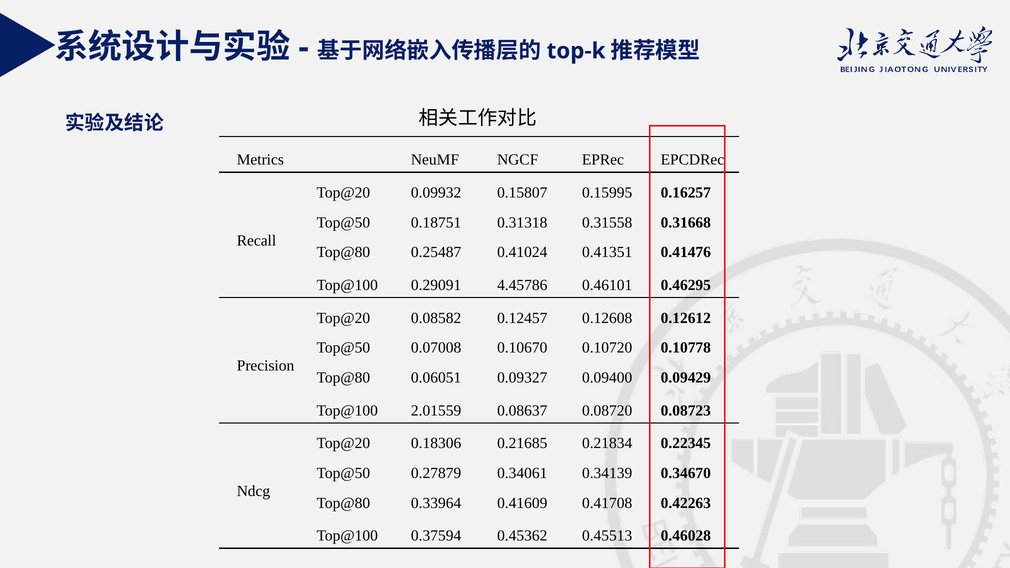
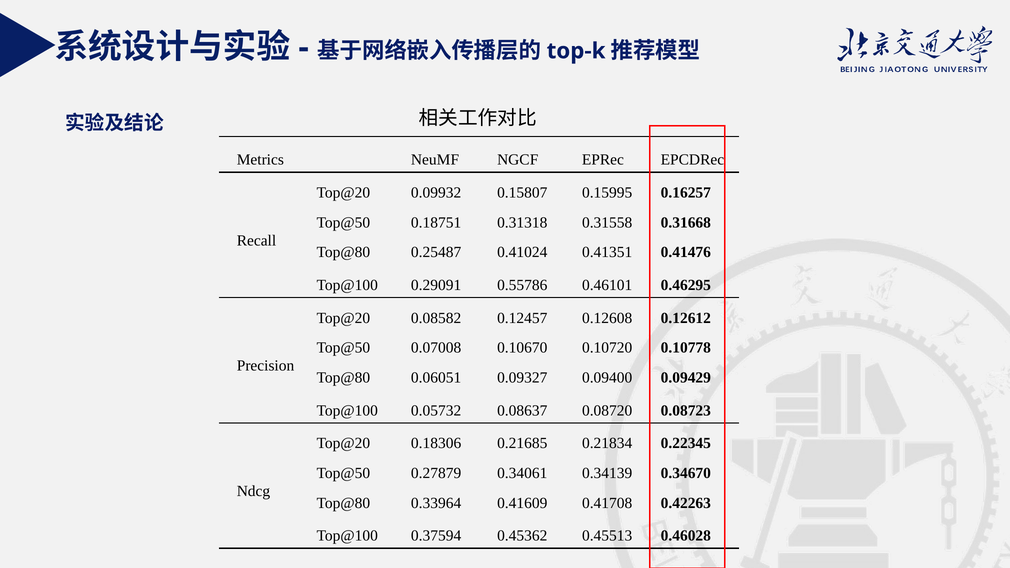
4.45786: 4.45786 -> 0.55786 (522, 285)
2.01559: 2.01559 -> 0.05732 (436, 411)
